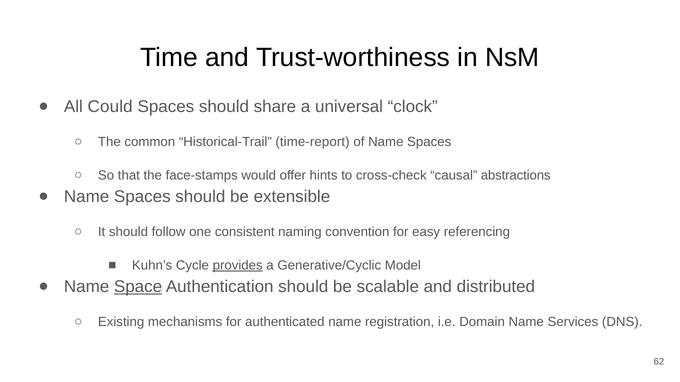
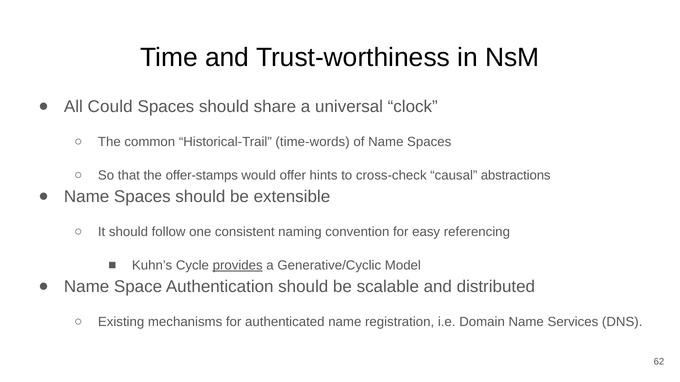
time-report: time-report -> time-words (313, 142)
face-stamps: face-stamps -> offer-stamps (202, 176)
Space underline: present -> none (138, 287)
